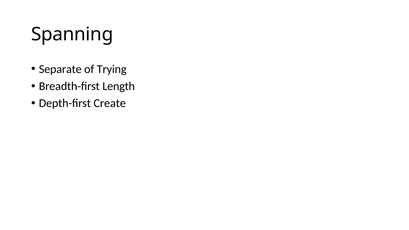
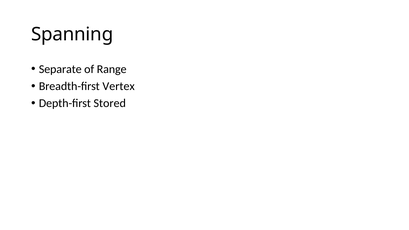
Trying: Trying -> Range (112, 69)
Length: Length -> Vertex (119, 86)
Create: Create -> Stored (110, 103)
